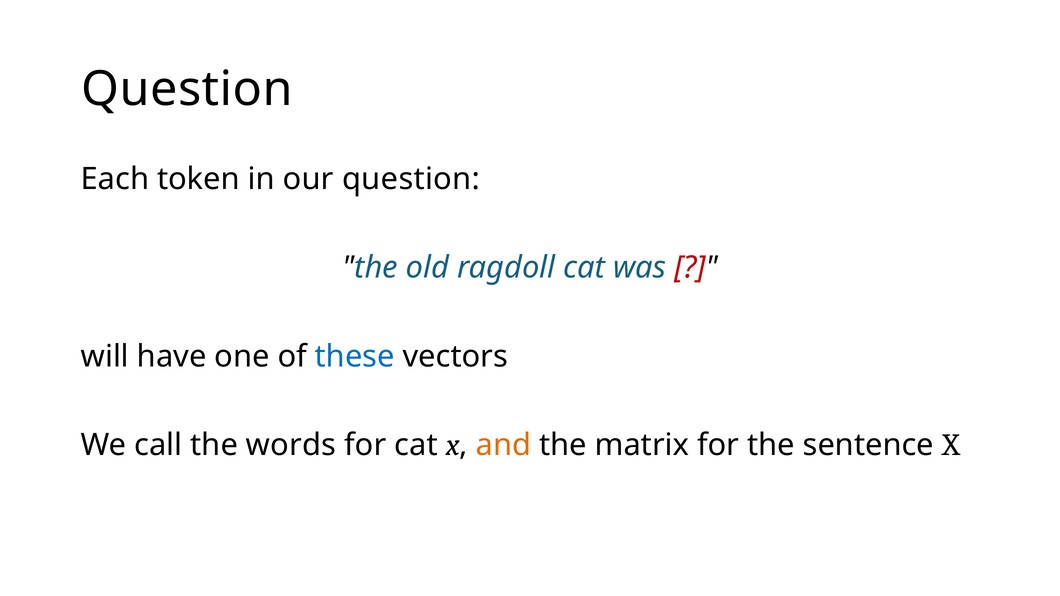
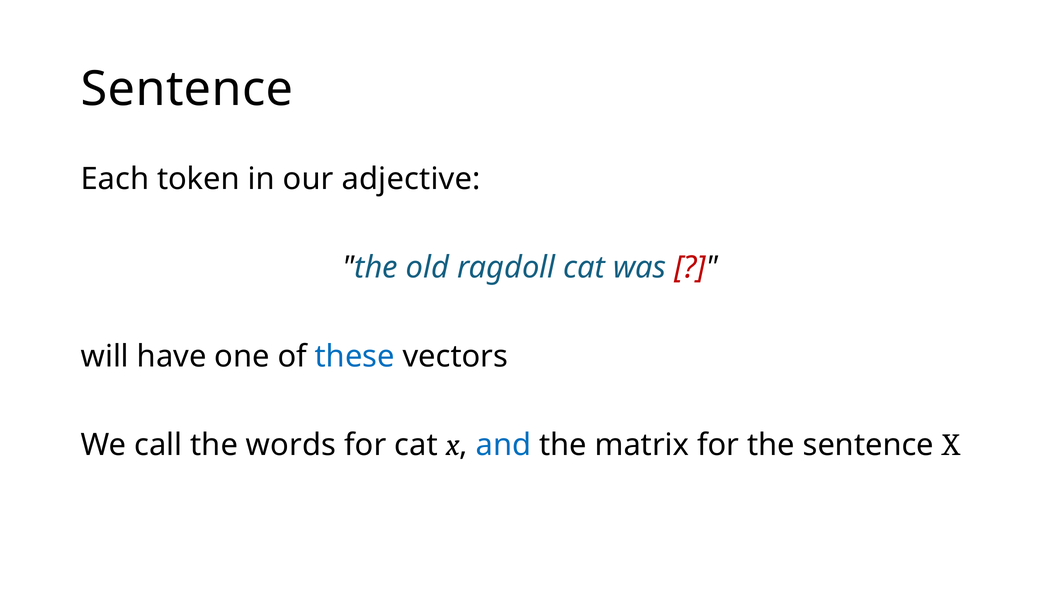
Question: Question -> Sentence (187, 89)
our question: question -> adjective (411, 179)
and colour: orange -> blue (503, 445)
